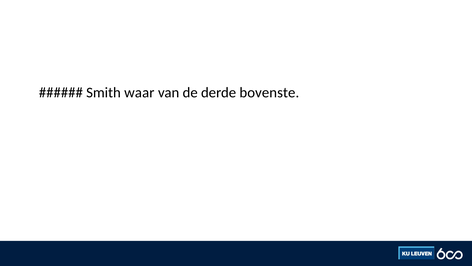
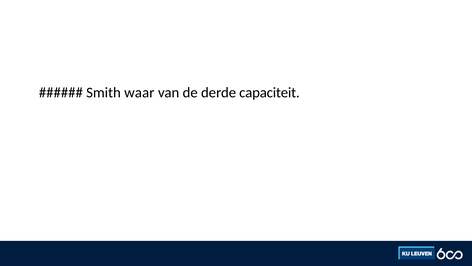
bovenste: bovenste -> capaciteit (269, 92)
